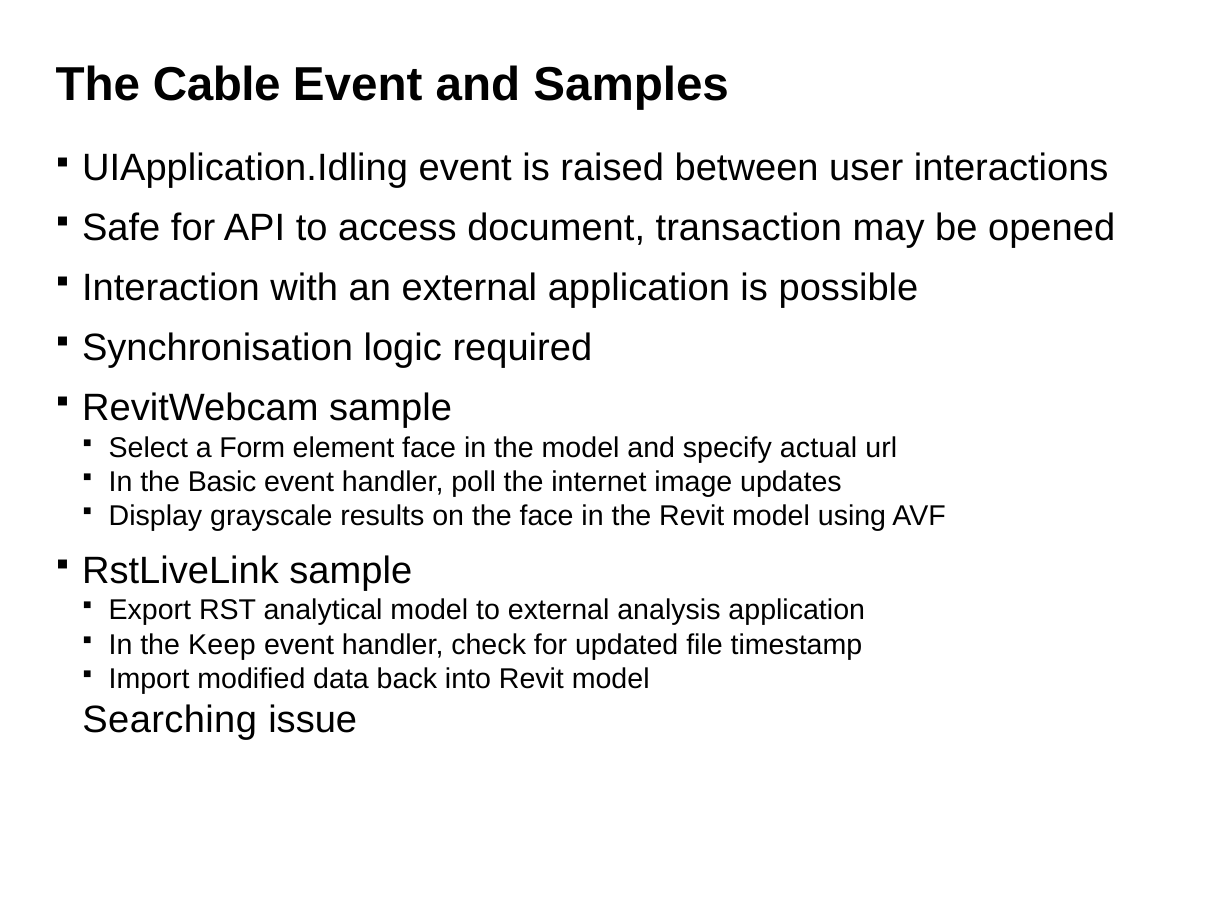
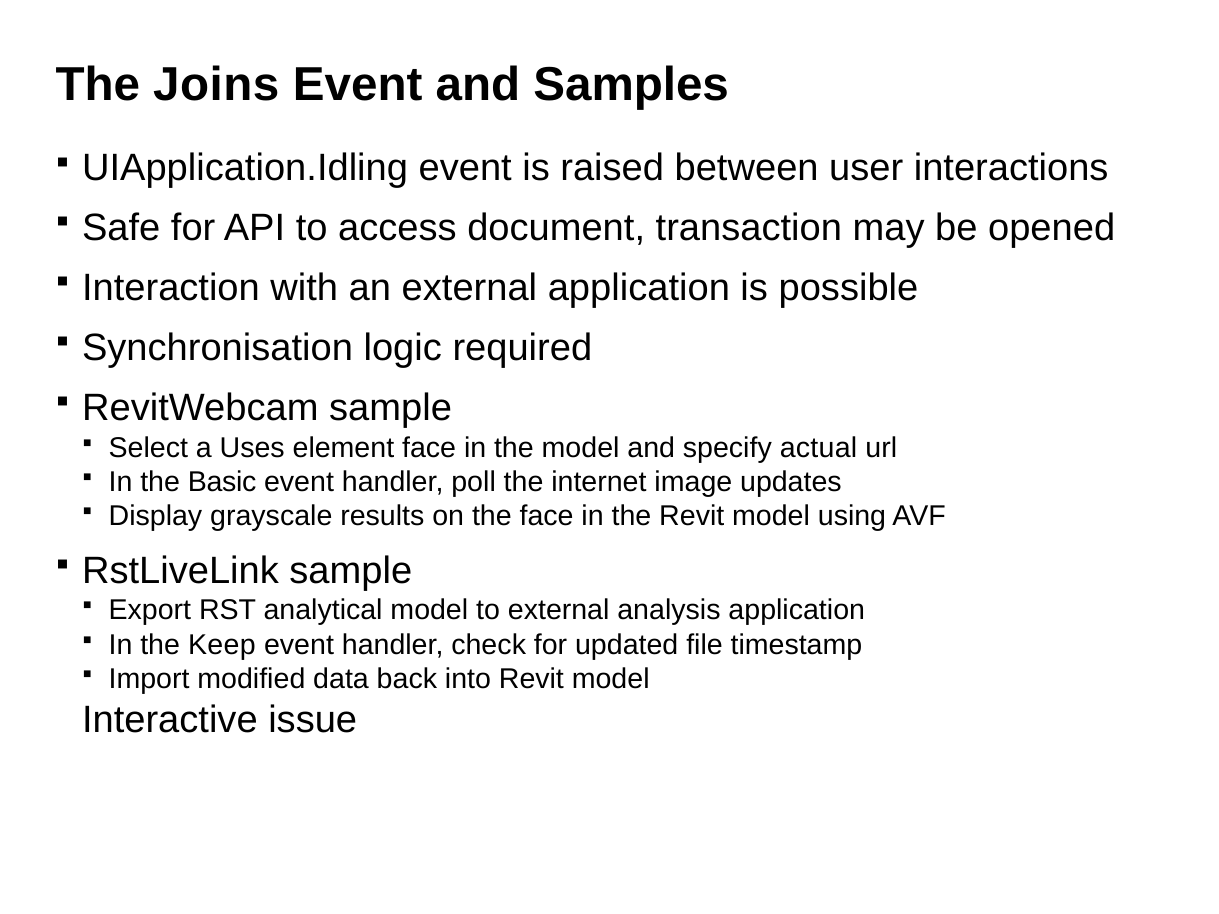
Cable: Cable -> Joins (216, 85)
Form: Form -> Uses (252, 448)
Searching: Searching -> Interactive (170, 720)
